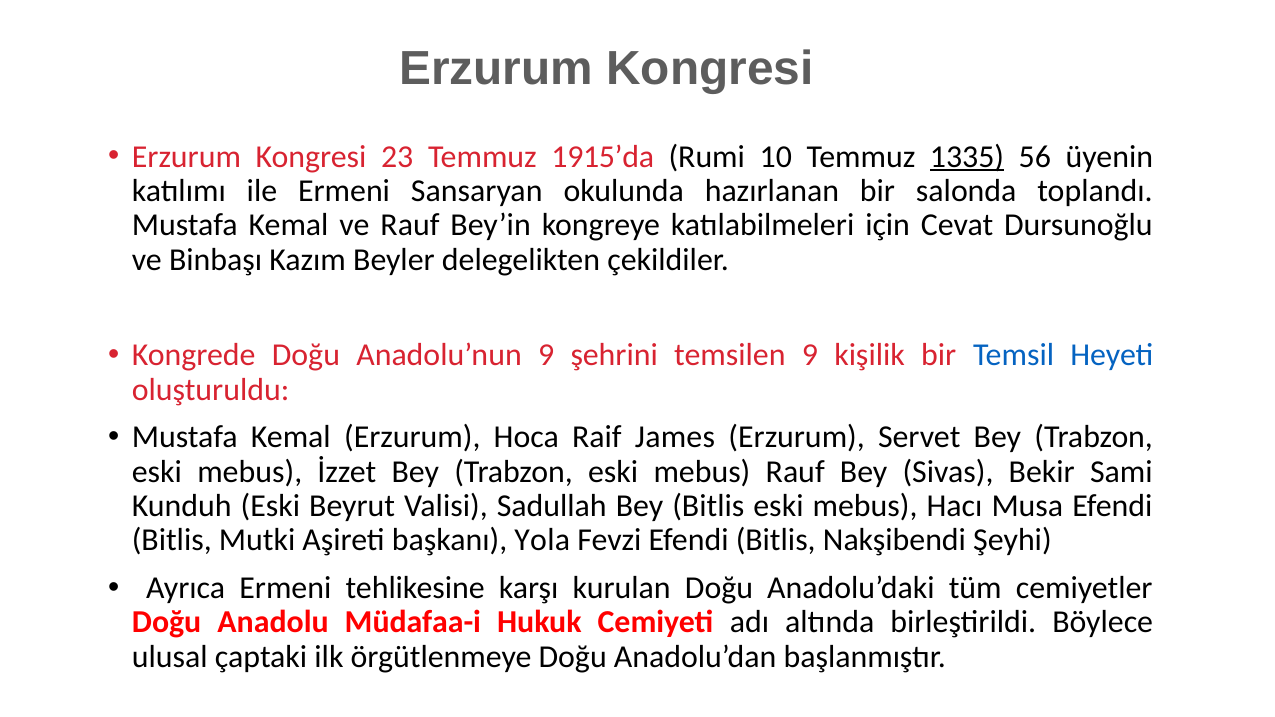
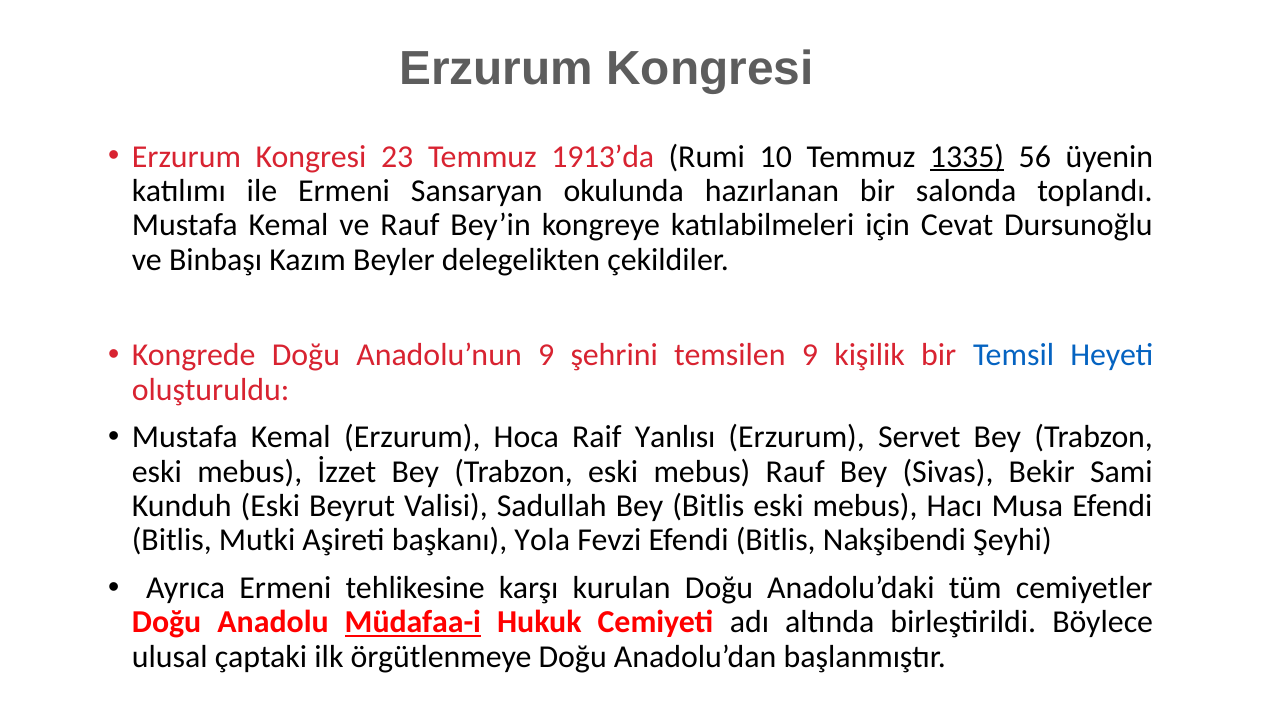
1915’da: 1915’da -> 1913’da (603, 157)
James: James -> Yanlısı (675, 437)
Müdafaa-i underline: none -> present (413, 623)
